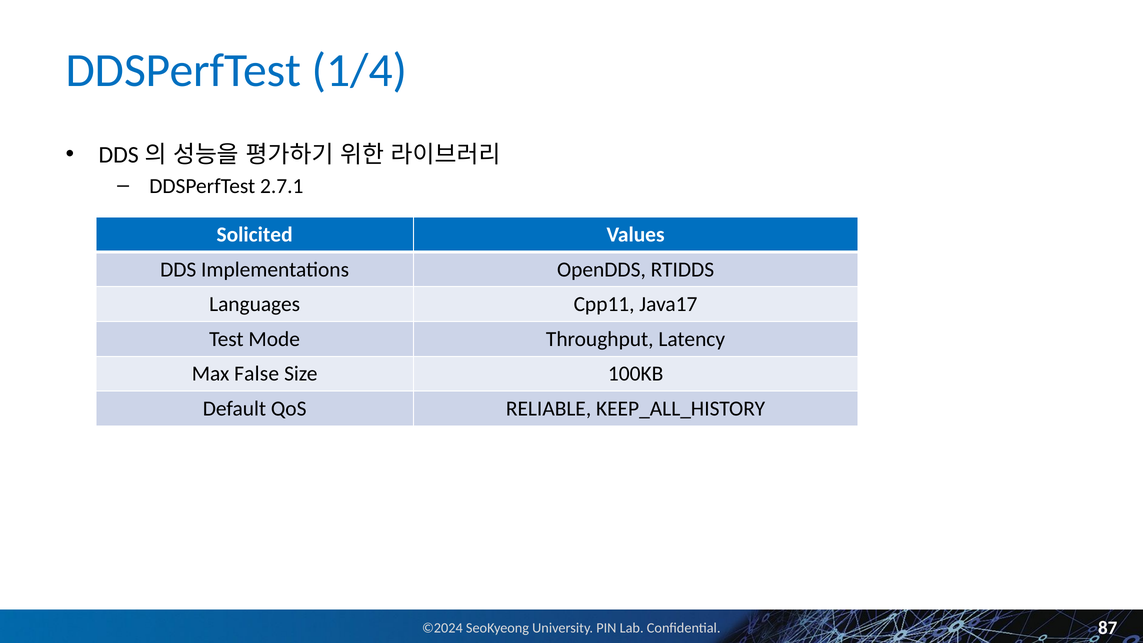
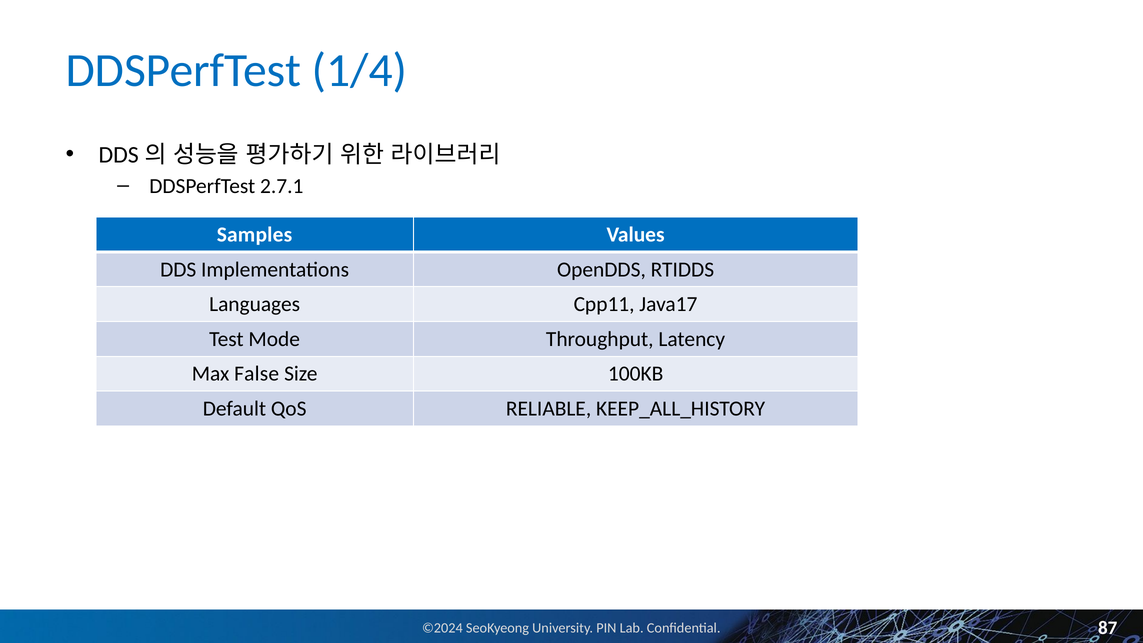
Solicited: Solicited -> Samples (254, 235)
